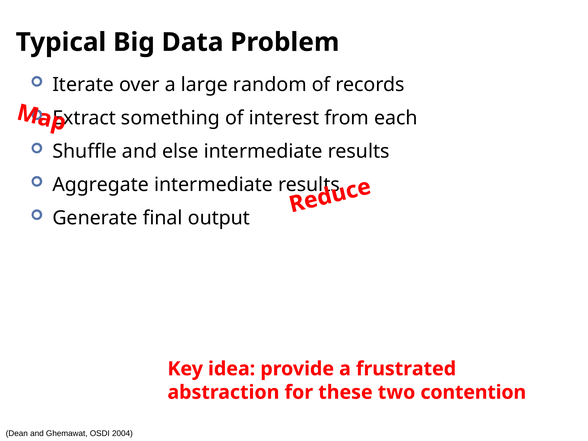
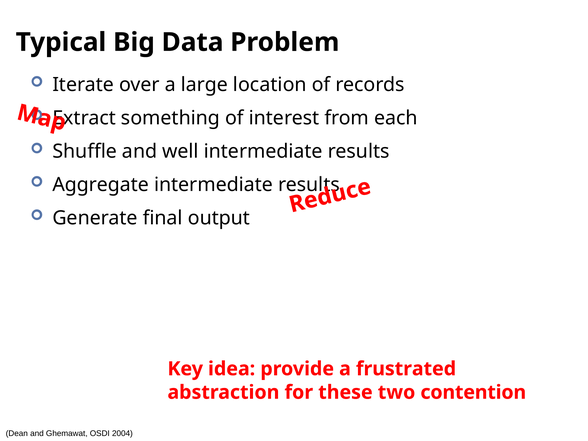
random: random -> location (270, 85)
else: else -> well (180, 151)
